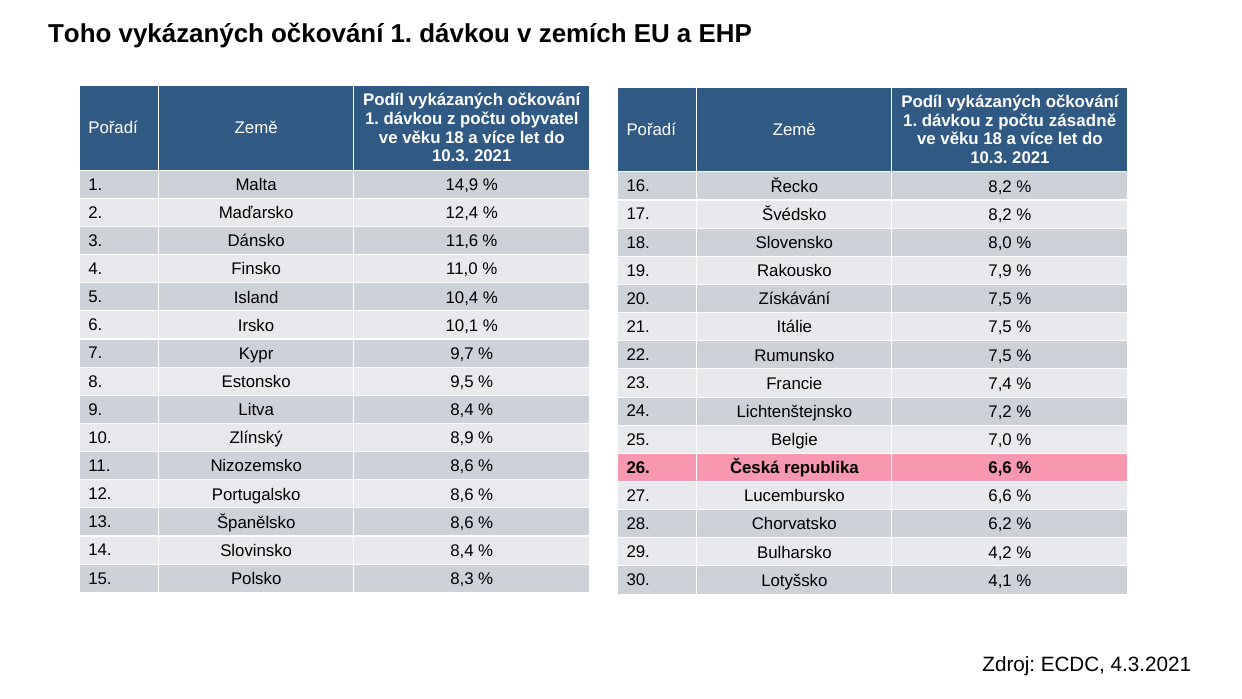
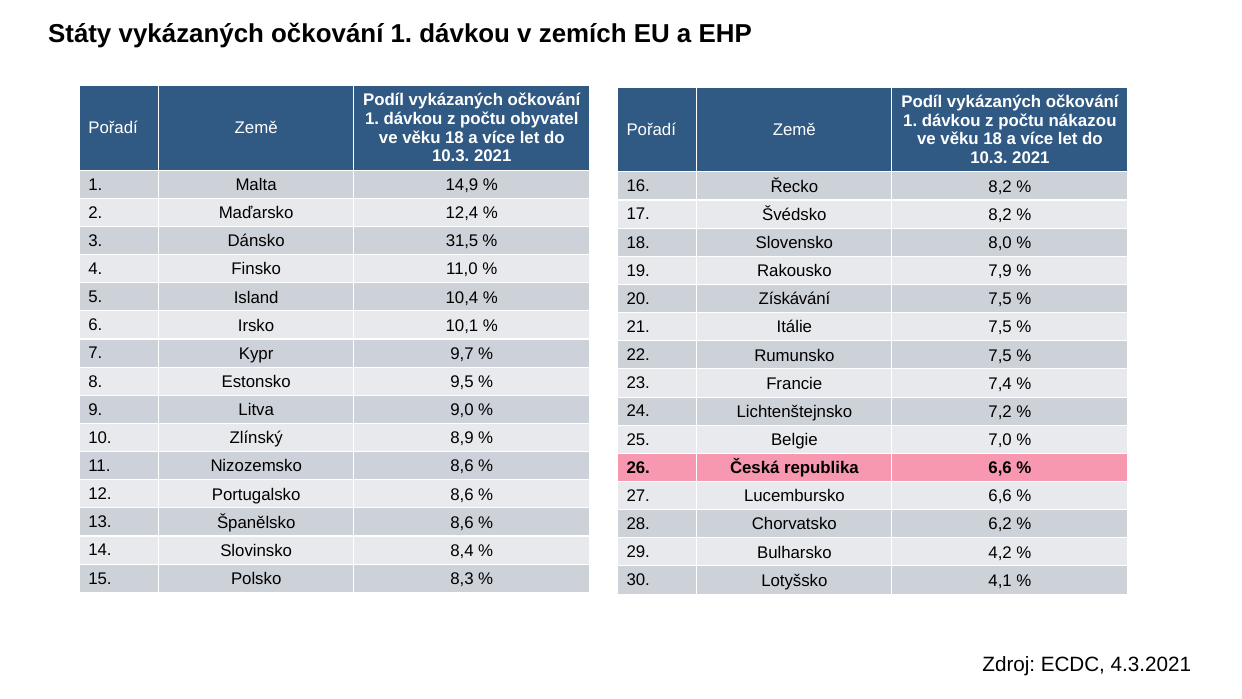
Toho: Toho -> Státy (80, 33)
zásadně: zásadně -> nákazou (1083, 120)
11,6: 11,6 -> 31,5 (462, 241)
Litva 8,4: 8,4 -> 9,0 (462, 410)
